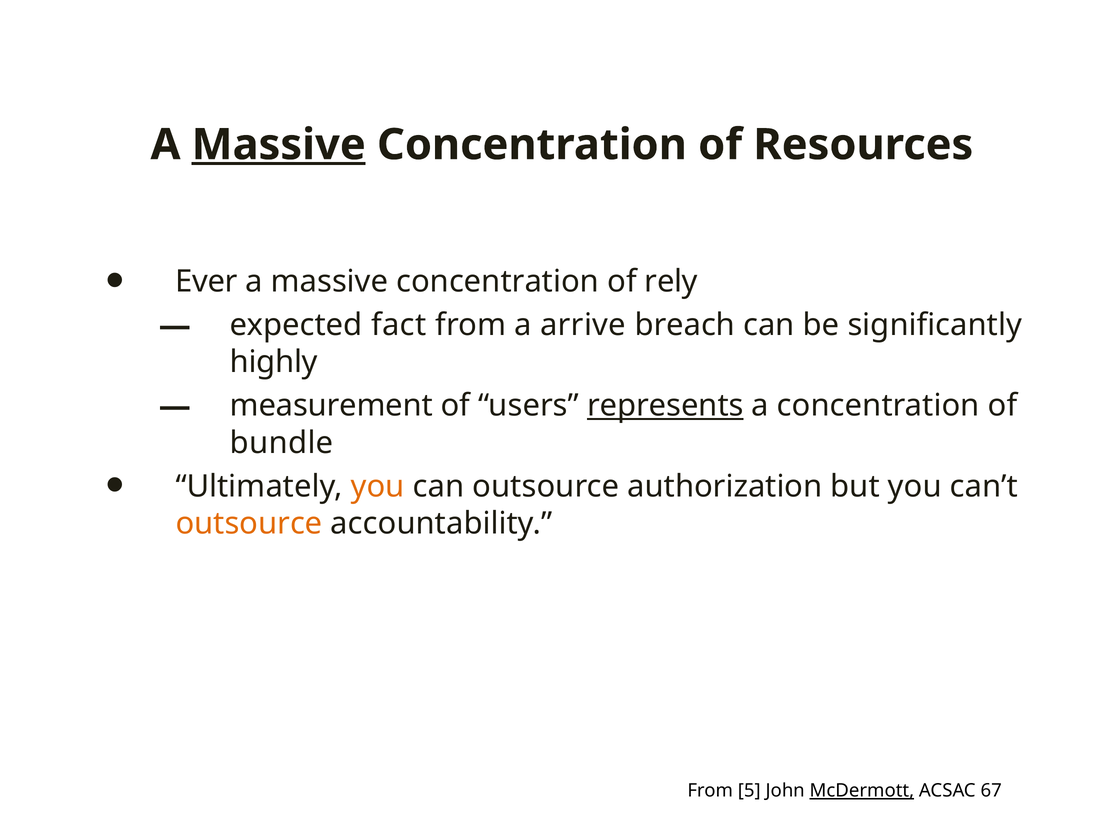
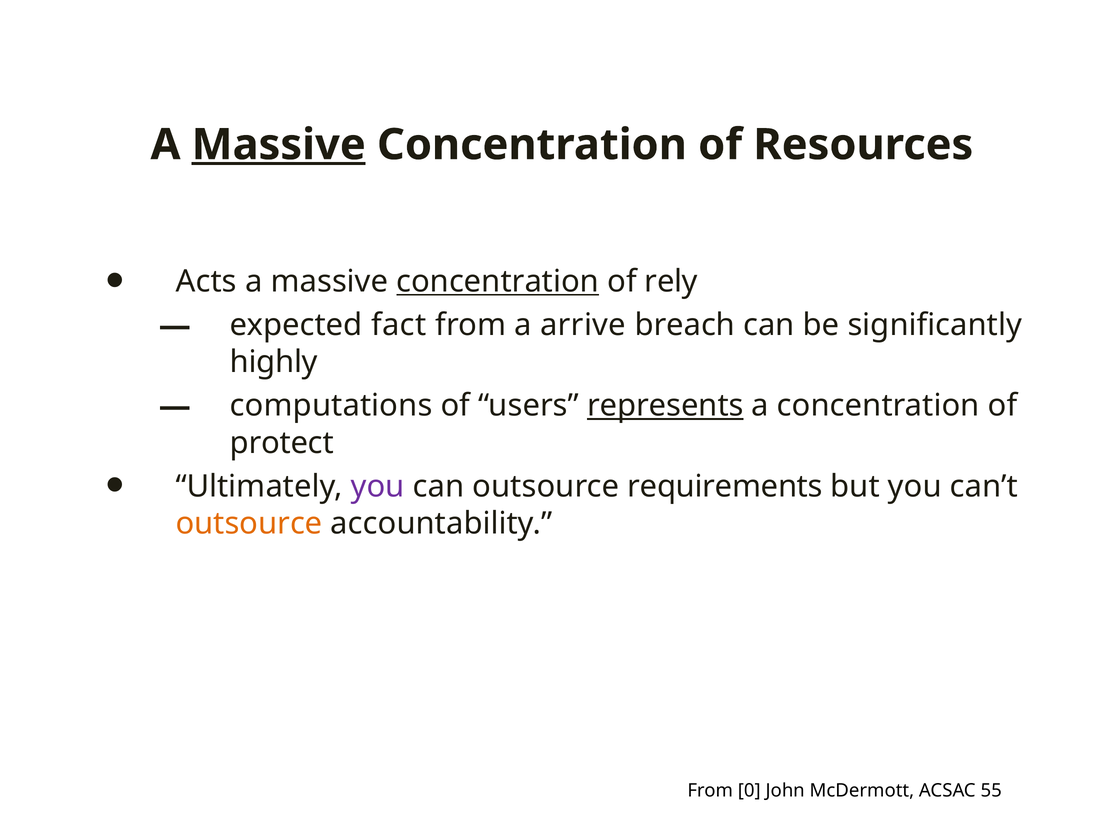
Ever: Ever -> Acts (206, 281)
concentration underline: none -> present (498, 281)
measurement: measurement -> computations (331, 406)
bundle: bundle -> protect (282, 443)
you colour: orange -> purple (378, 486)
authorization: authorization -> requirements (725, 486)
5: 5 -> 0 (749, 790)
McDermott underline: present -> none (862, 790)
67: 67 -> 55 (991, 790)
